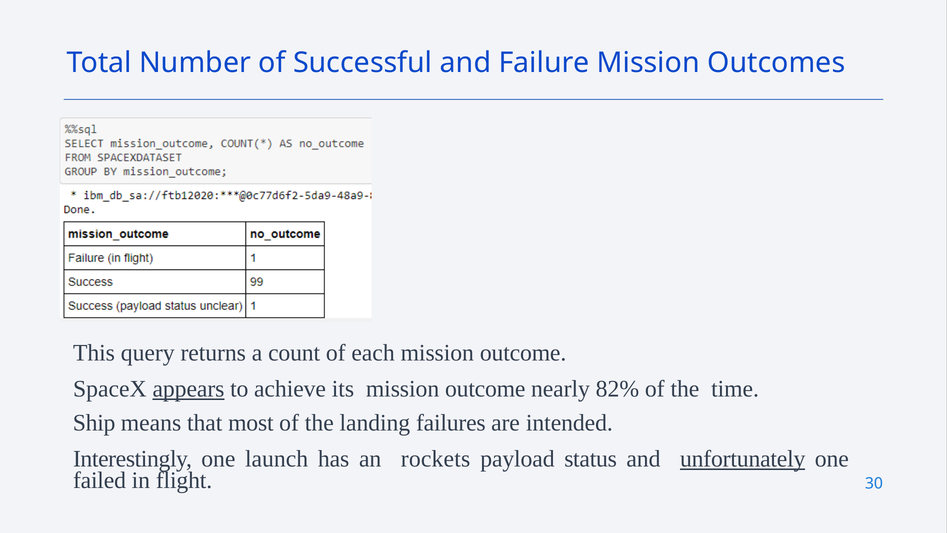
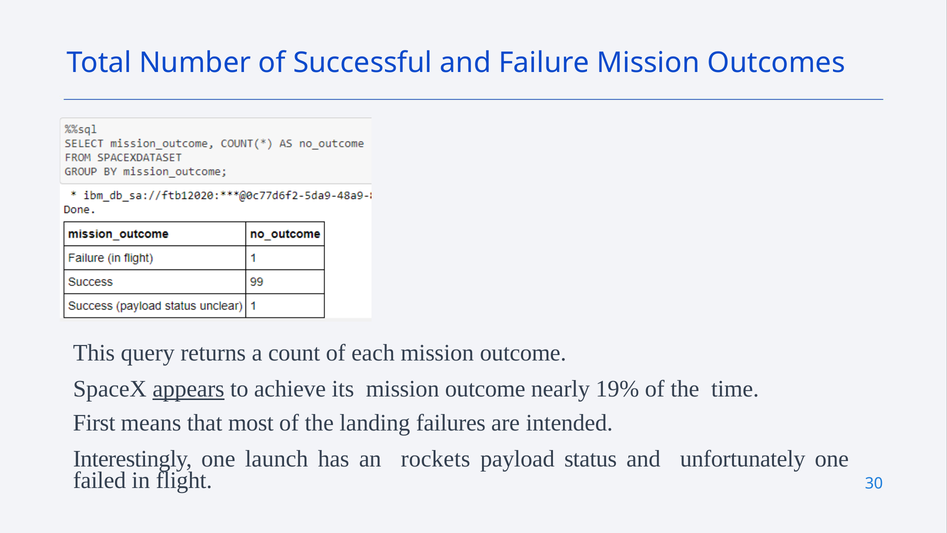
82%: 82% -> 19% (617, 389)
Ship: Ship -> First (94, 423)
unfortunately underline: present -> none (743, 459)
